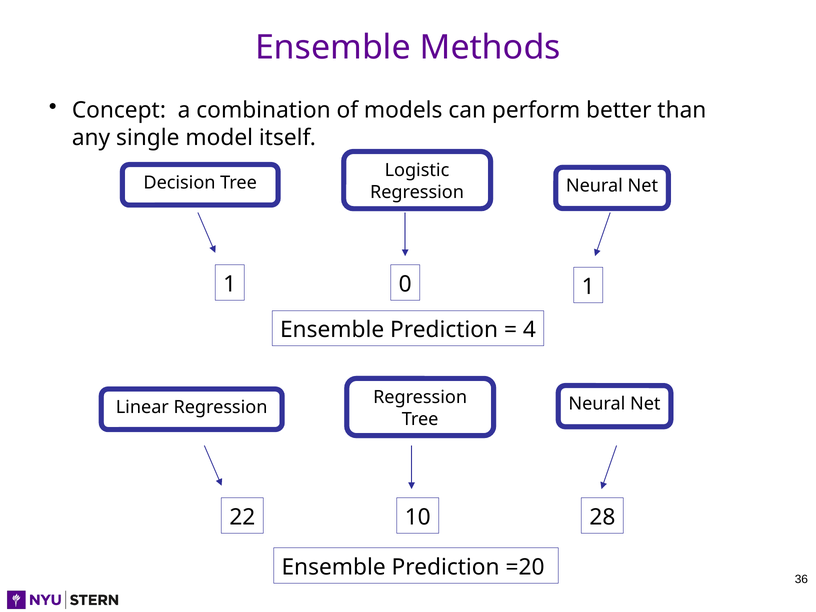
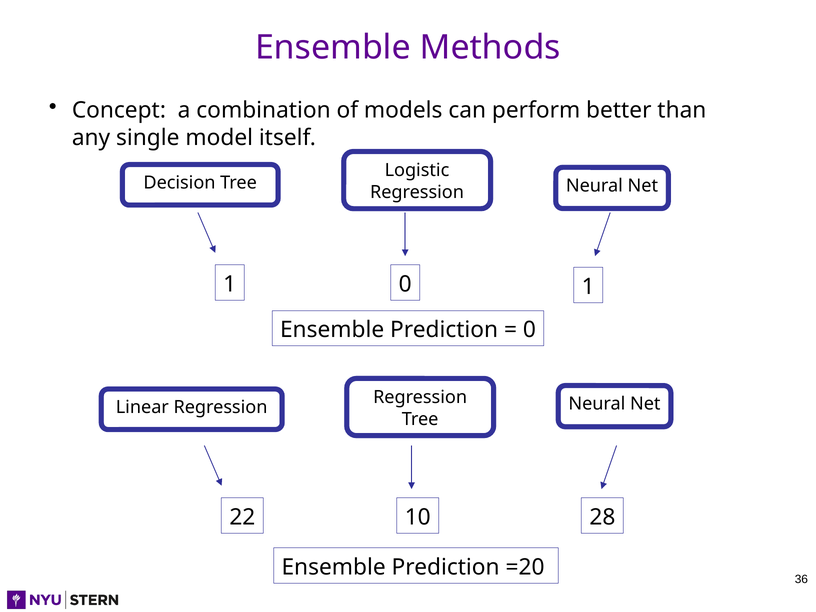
4: 4 -> 0 (529, 330)
